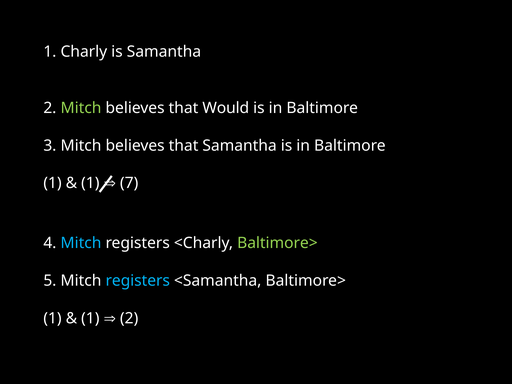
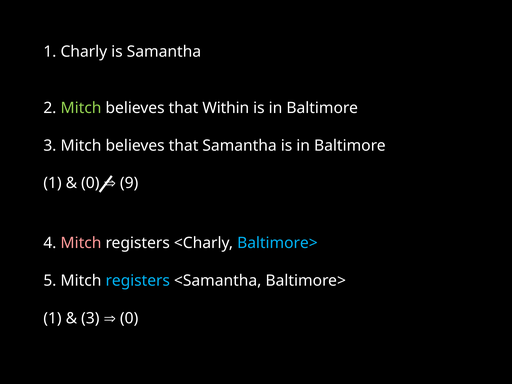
Would: Would -> Within (226, 108)
1: 1 -> 0 (90, 183)
7: 7 -> 9 (129, 183)
Mitch colour: light blue -> pink (81, 243)
Baltimore> colour: light green -> light blue (277, 243)
1: 1 -> 3 (90, 318)
2: 2 -> 0 (129, 318)
